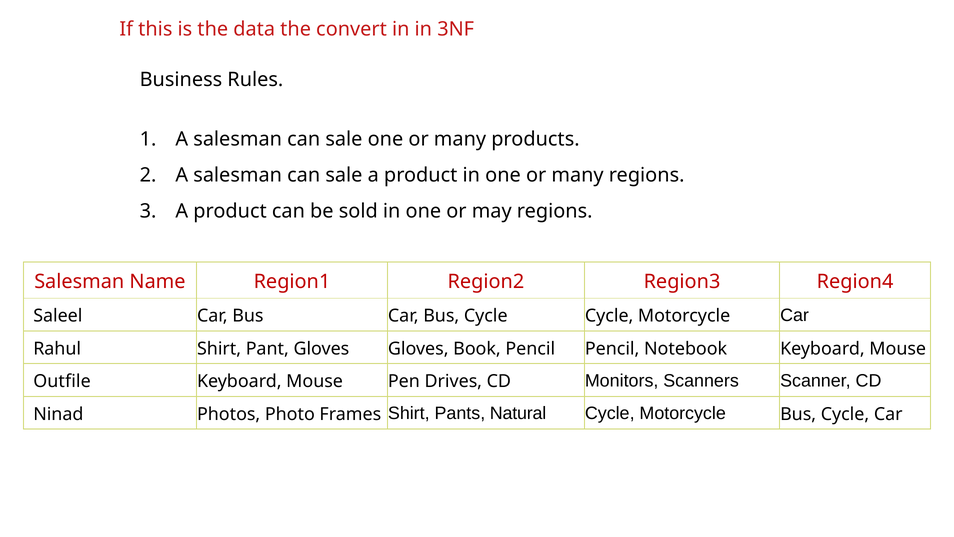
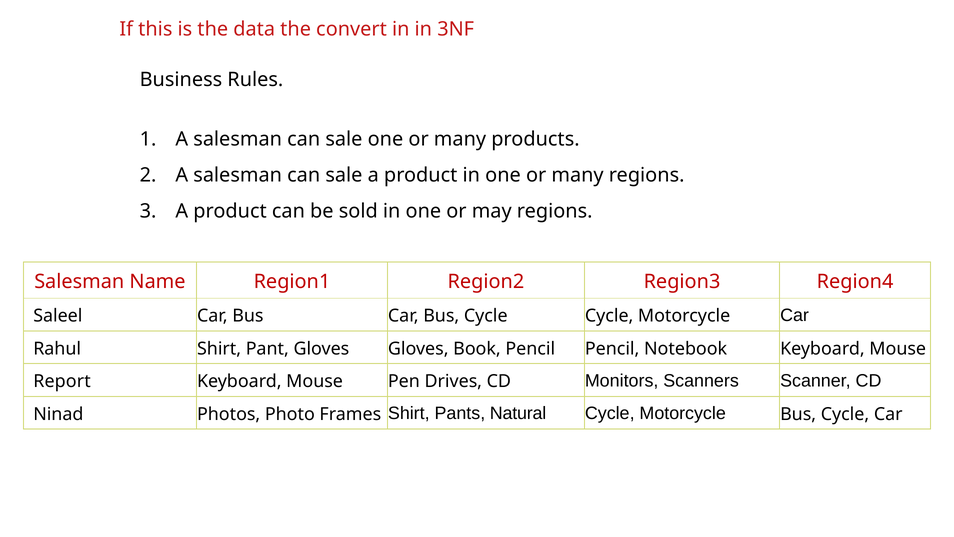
Outfile: Outfile -> Report (62, 381)
